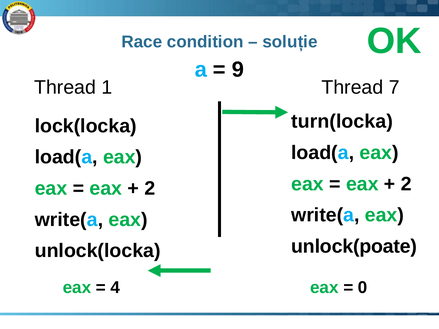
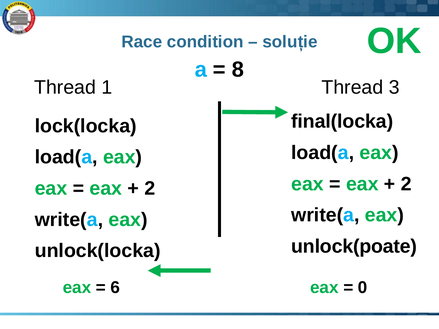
9: 9 -> 8 (238, 70)
7: 7 -> 3 (394, 87)
turn(locka: turn(locka -> final(locka (342, 122)
4: 4 -> 6 (115, 288)
